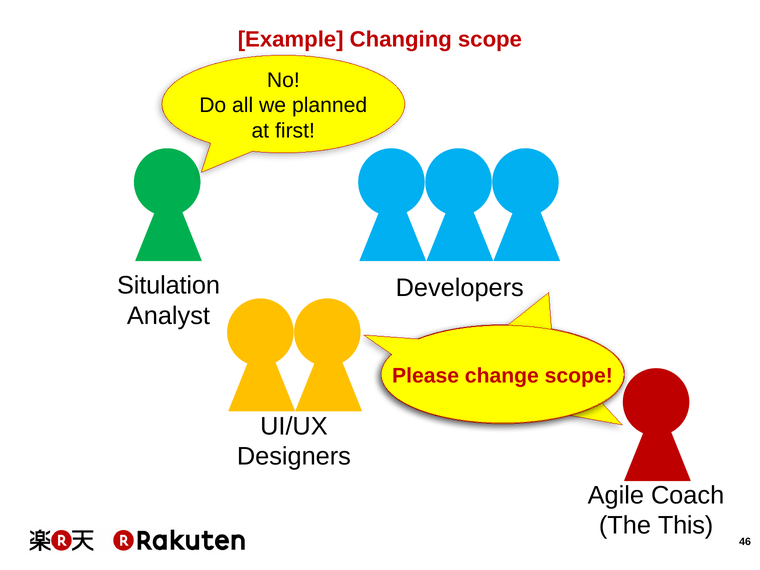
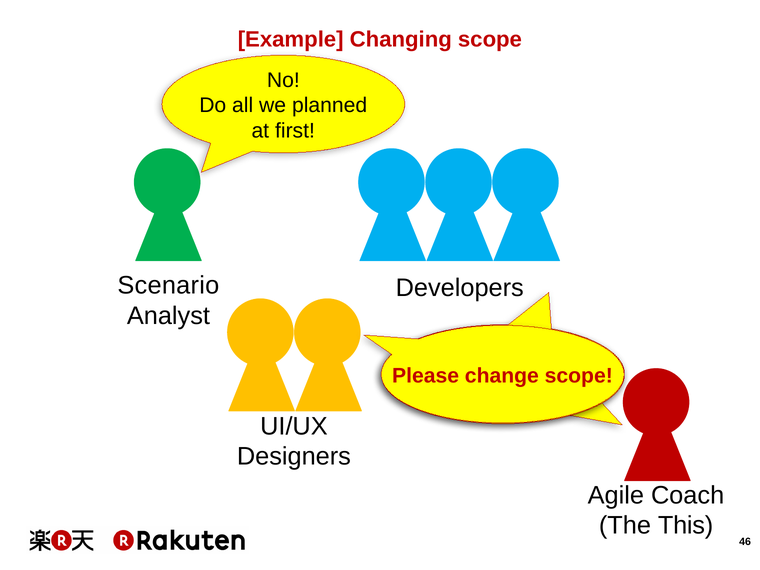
Situlation: Situlation -> Scenario (168, 285)
